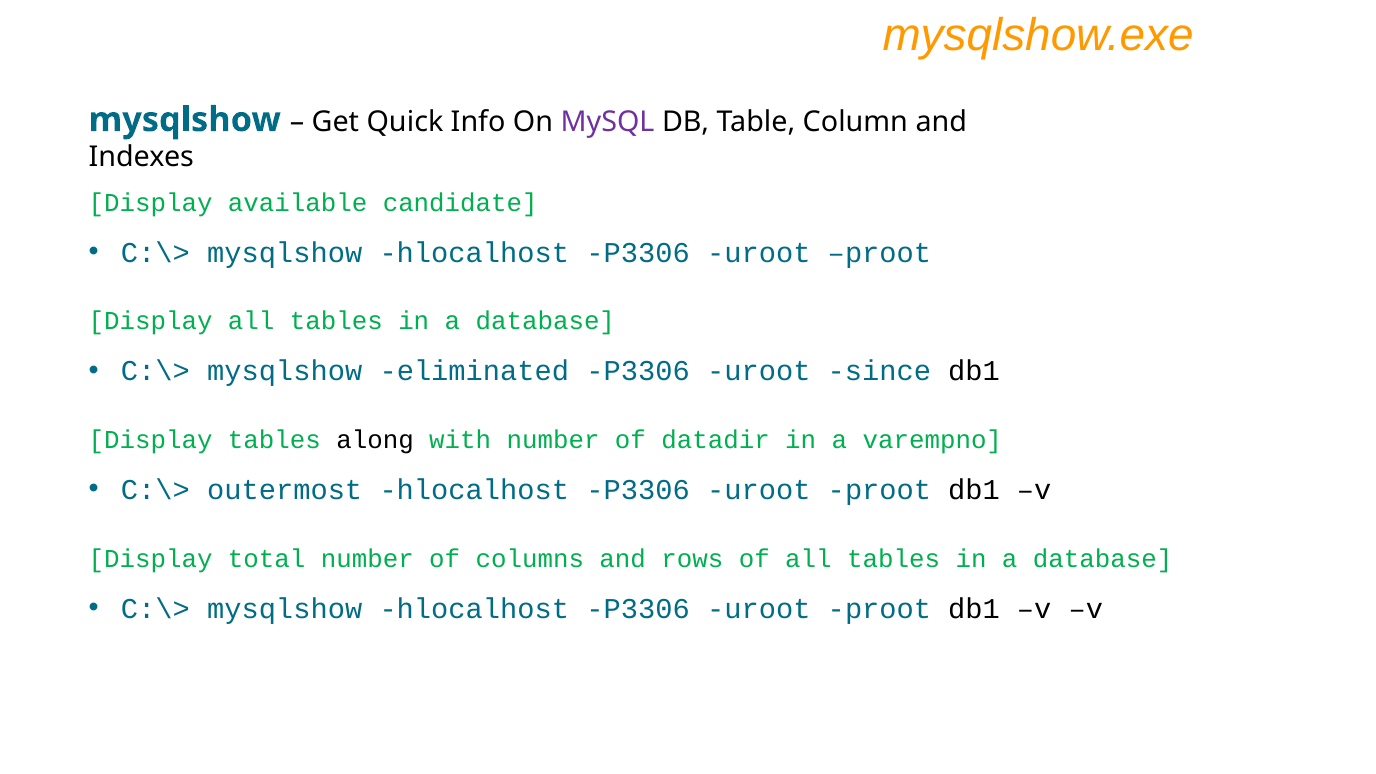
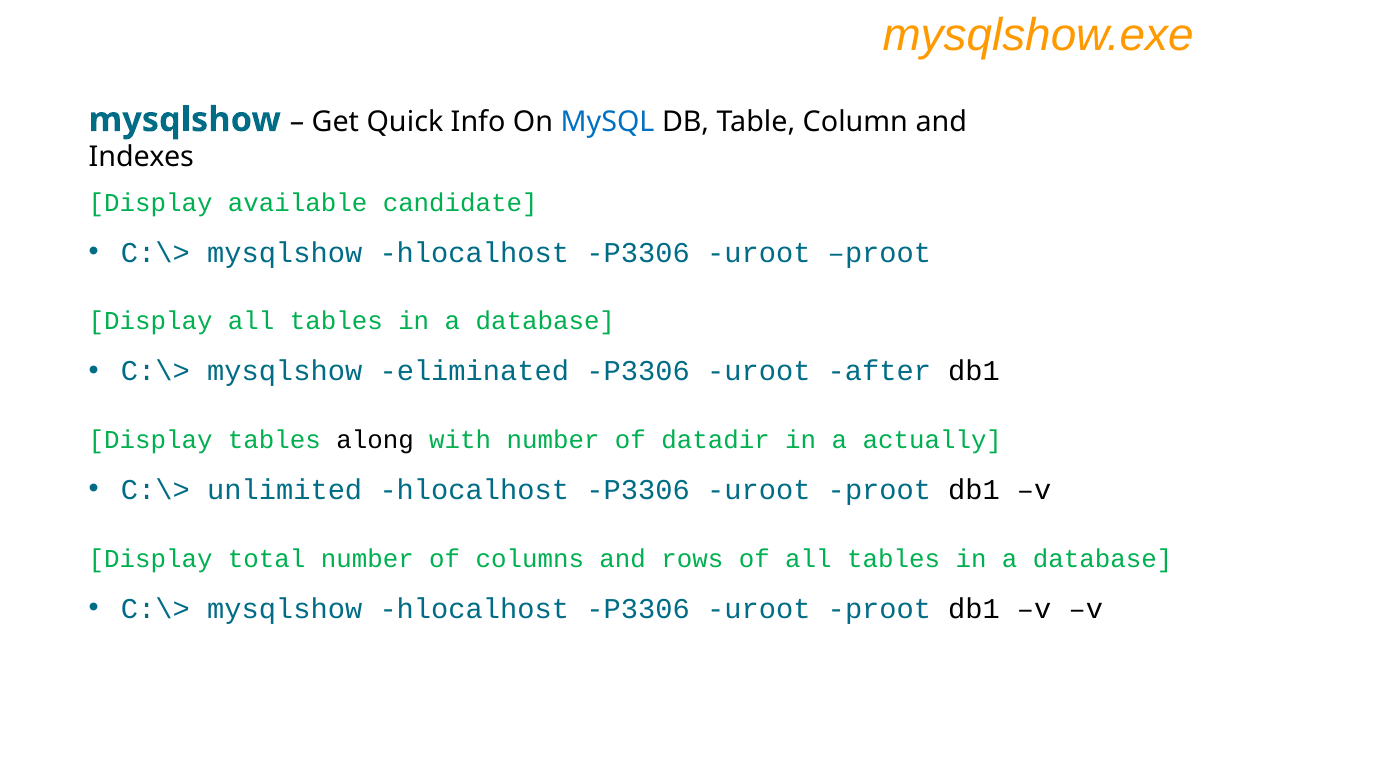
MySQL colour: purple -> blue (608, 122)
since: since -> after (879, 371)
varempno: varempno -> actually (932, 440)
outermost: outermost -> unlimited (285, 490)
